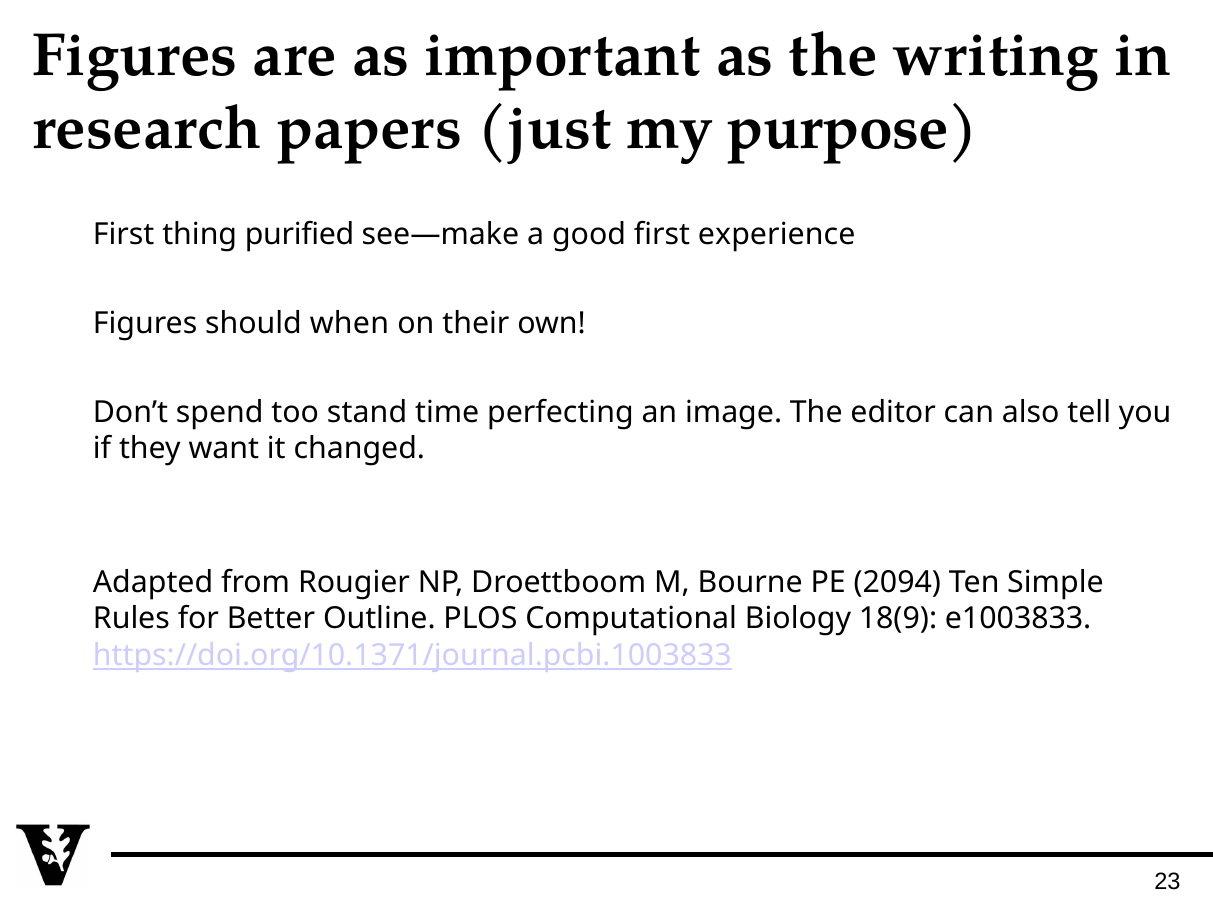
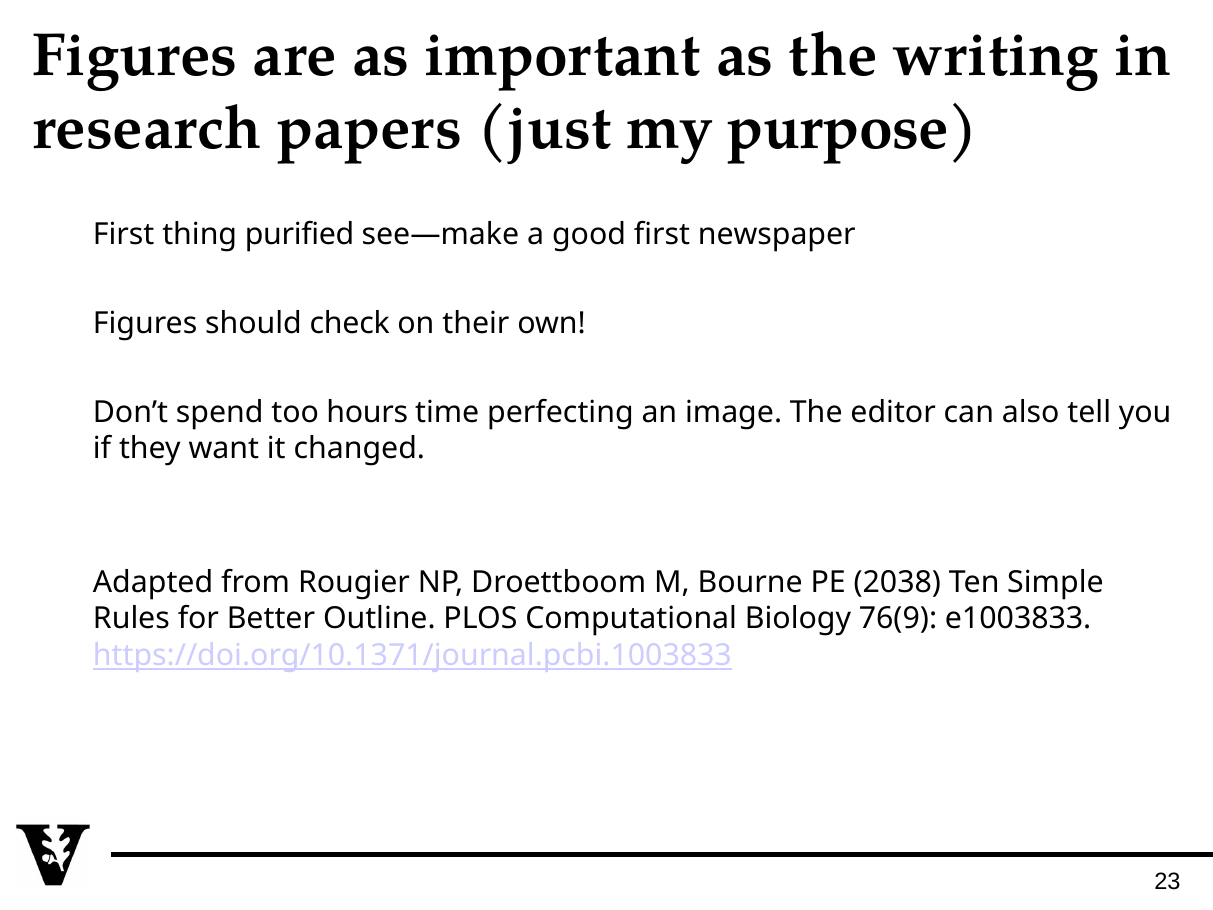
experience: experience -> newspaper (777, 235)
when: when -> check (350, 324)
stand: stand -> hours (367, 412)
2094: 2094 -> 2038 (897, 582)
18(9: 18(9 -> 76(9 (898, 619)
